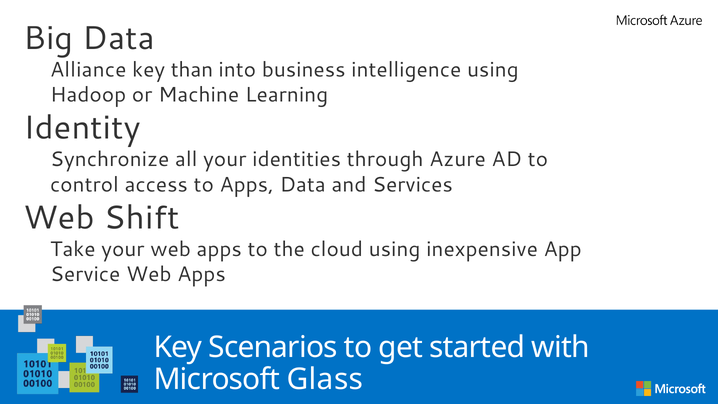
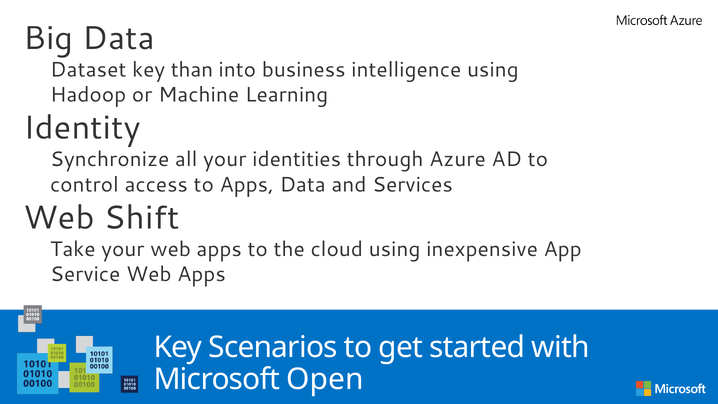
Alliance: Alliance -> Dataset (88, 70)
Glass: Glass -> Open (325, 379)
